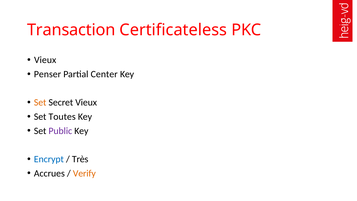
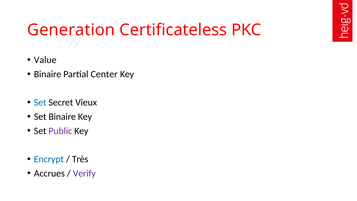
Transaction: Transaction -> Generation (71, 30)
Vieux: Vieux -> Value (45, 60)
Penser: Penser -> Binaire (48, 74)
Set colour: orange -> blue (40, 102)
Set Toutes: Toutes -> Binaire (62, 117)
Verify colour: orange -> purple (84, 173)
